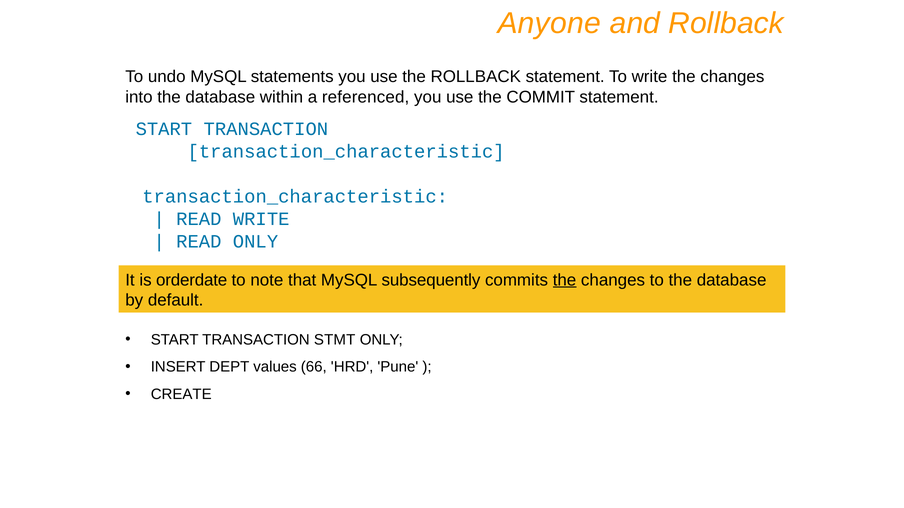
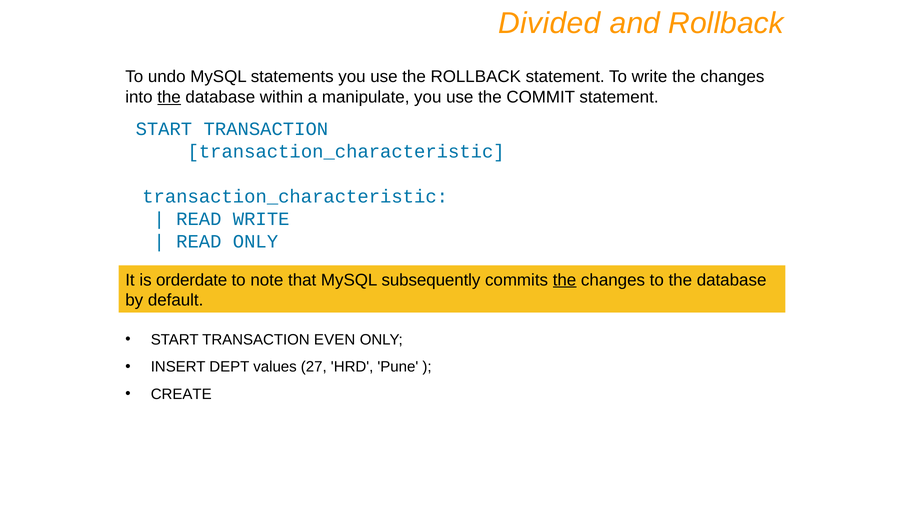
Anyone: Anyone -> Divided (549, 24)
the underline: none -> present (169, 97)
referenced: referenced -> manipulate (366, 97)
STMT: STMT -> EVEN (335, 340)
66: 66 -> 27 (314, 367)
